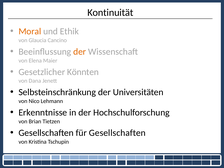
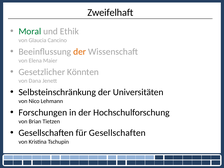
Kontinuität: Kontinuität -> Zweifelhaft (110, 13)
Moral colour: orange -> green (30, 31)
Erkenntnisse: Erkenntnisse -> Forschungen (43, 113)
